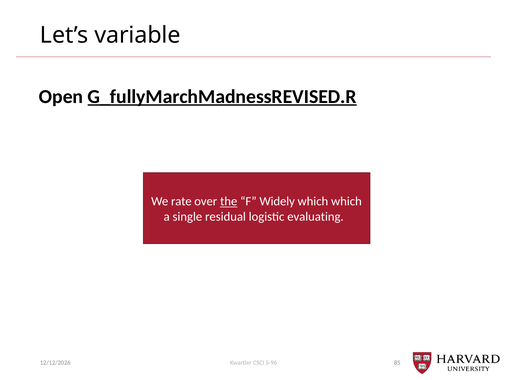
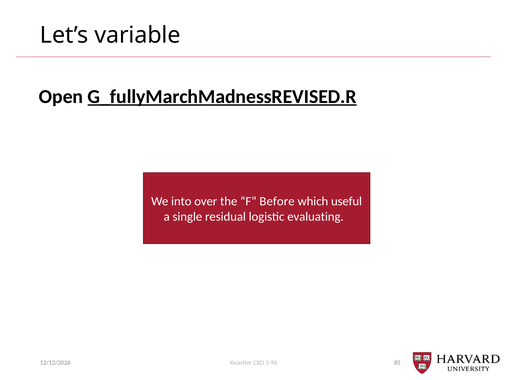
rate: rate -> into (181, 202)
the underline: present -> none (229, 202)
Widely: Widely -> Before (277, 202)
which which: which -> useful (347, 202)
